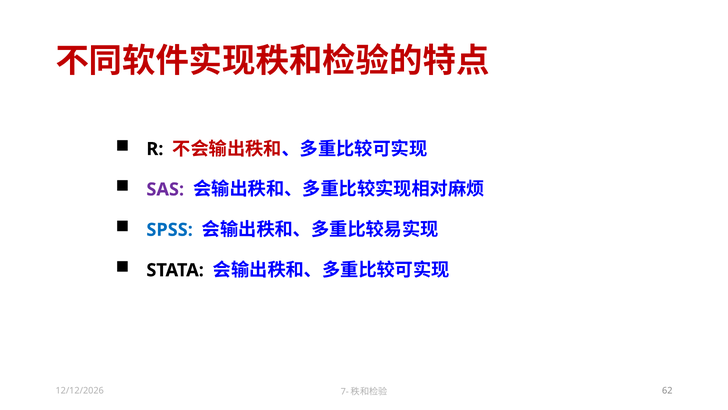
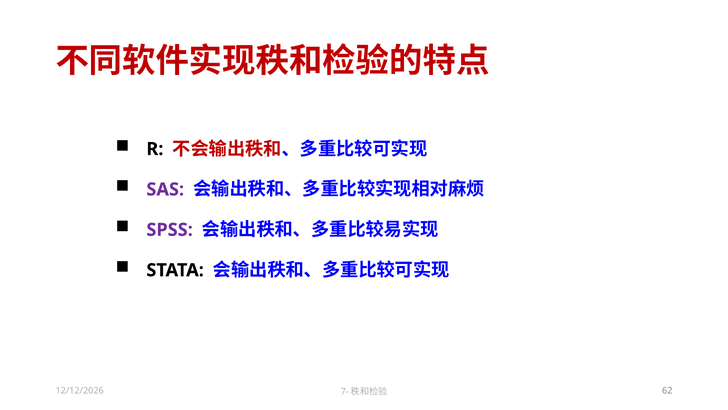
SPSS colour: blue -> purple (170, 230)
